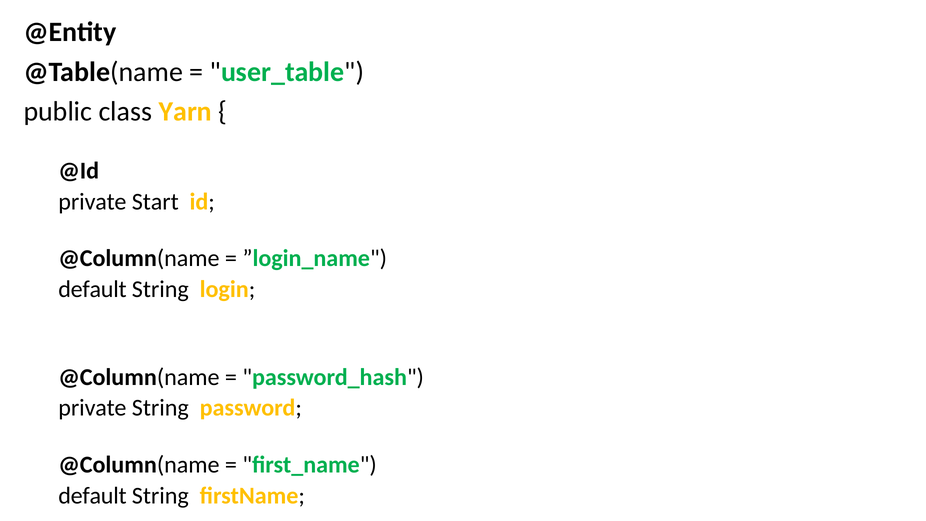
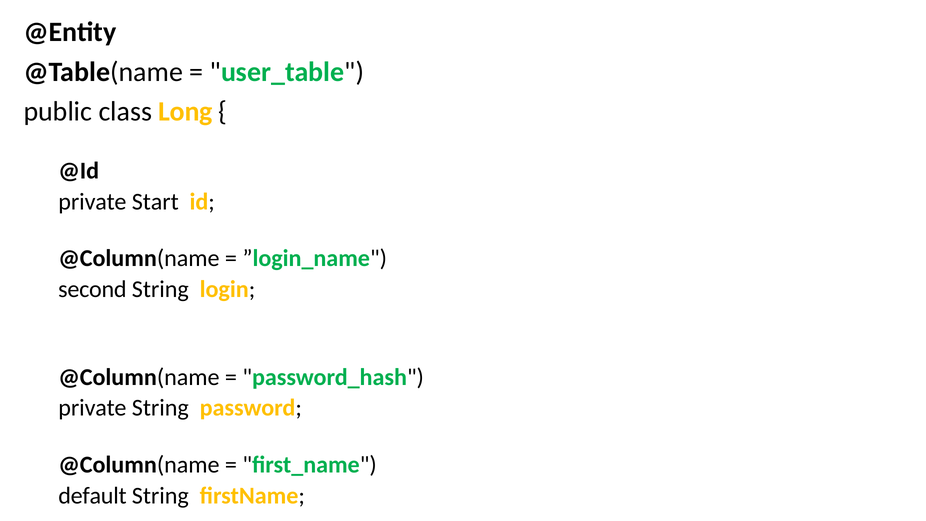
Yarn: Yarn -> Long (185, 112)
default: default -> second (92, 289)
